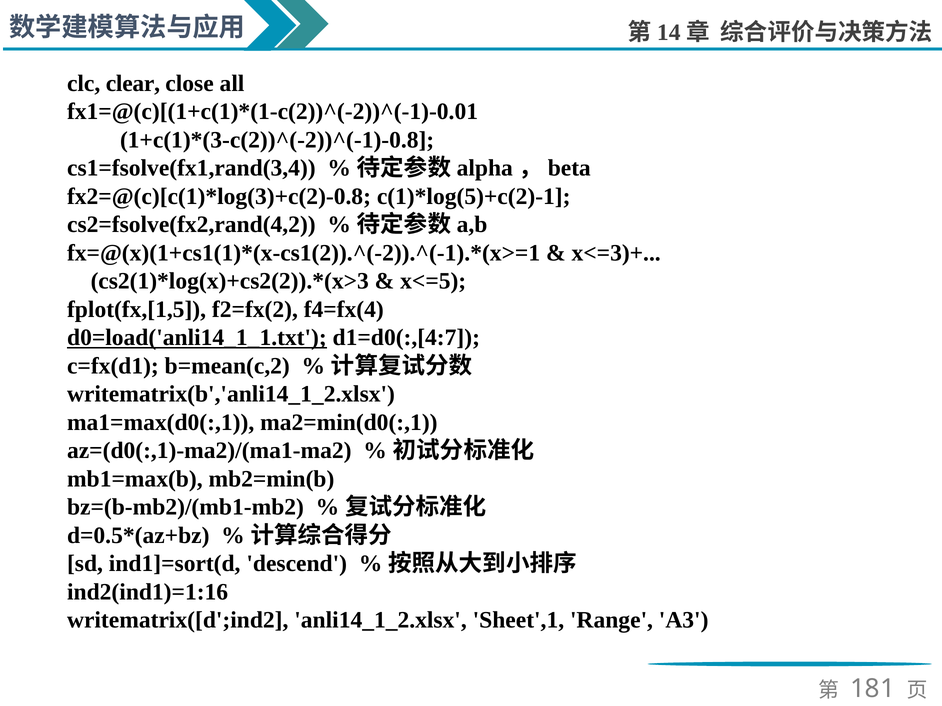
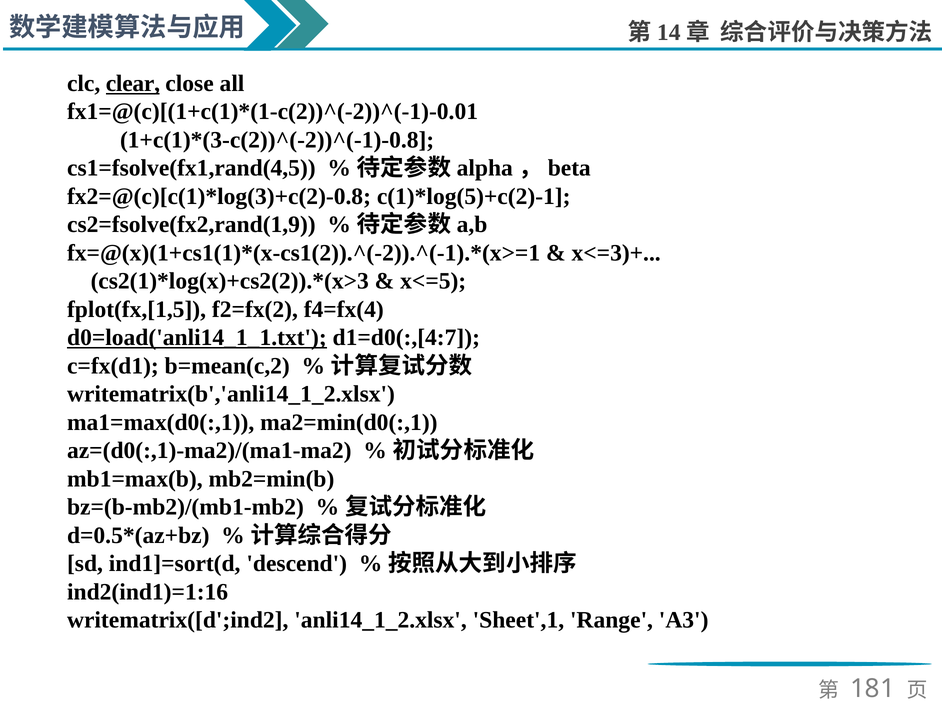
clear underline: none -> present (133, 83)
cs1=fsolve(fx1,rand(3,4: cs1=fsolve(fx1,rand(3,4 -> cs1=fsolve(fx1,rand(4,5 (191, 168)
cs2=fsolve(fx2,rand(4,2: cs2=fsolve(fx2,rand(4,2 -> cs2=fsolve(fx2,rand(1,9 (191, 225)
